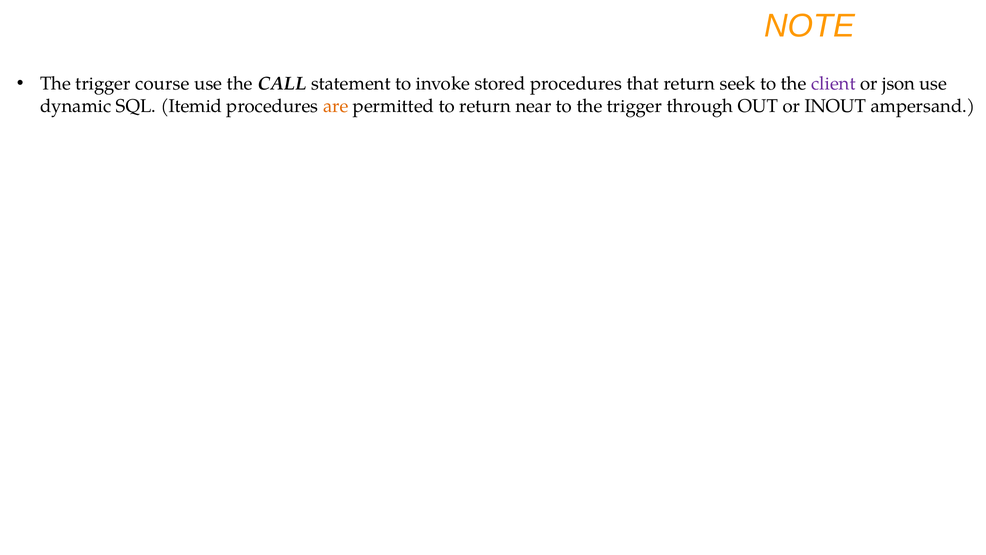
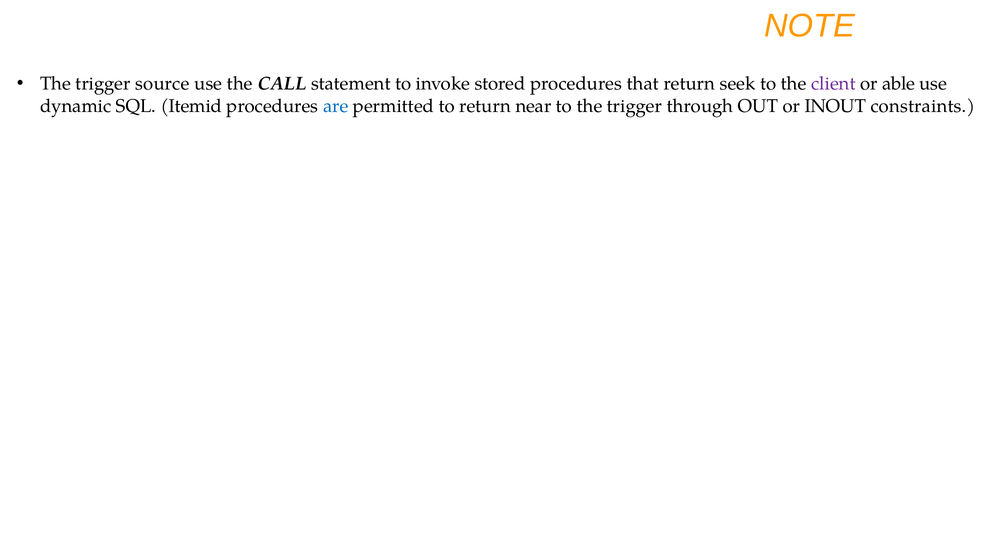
course: course -> source (162, 84)
json: json -> able (899, 84)
are colour: orange -> blue (336, 106)
ampersand: ampersand -> constraints (923, 106)
